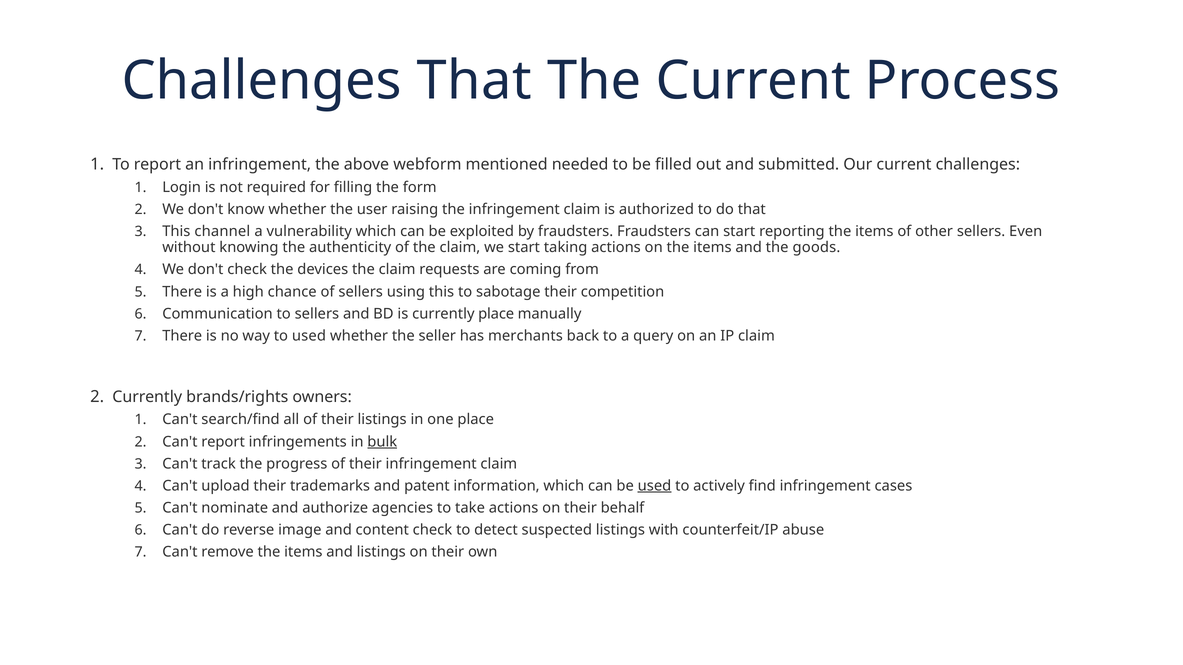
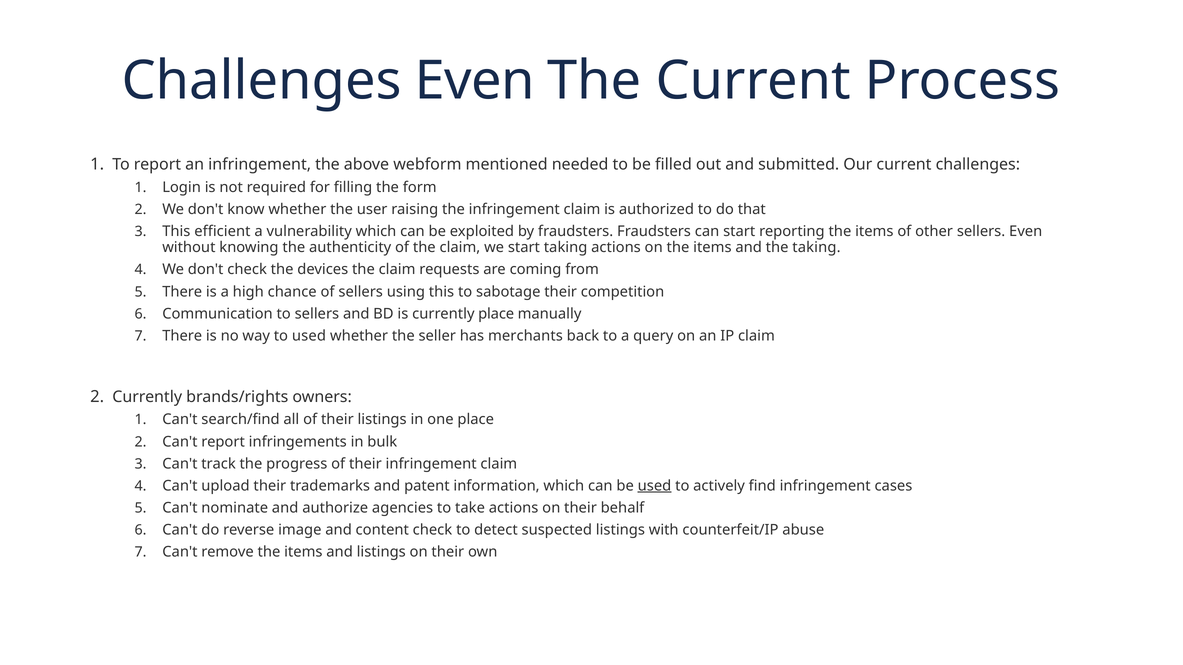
Challenges That: That -> Even (475, 81)
channel: channel -> efficient (222, 232)
the goods: goods -> taking (816, 248)
bulk underline: present -> none (382, 442)
